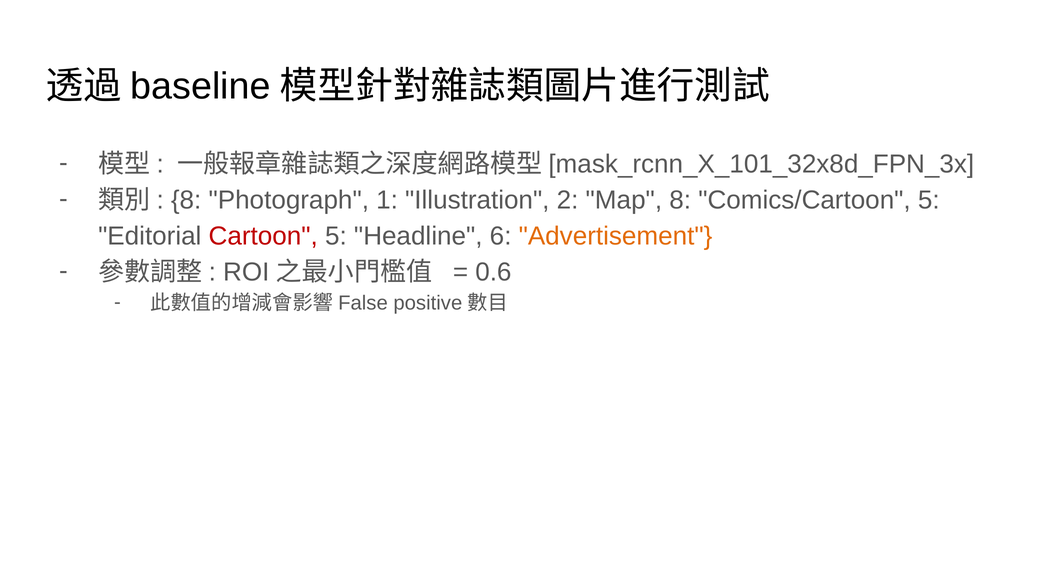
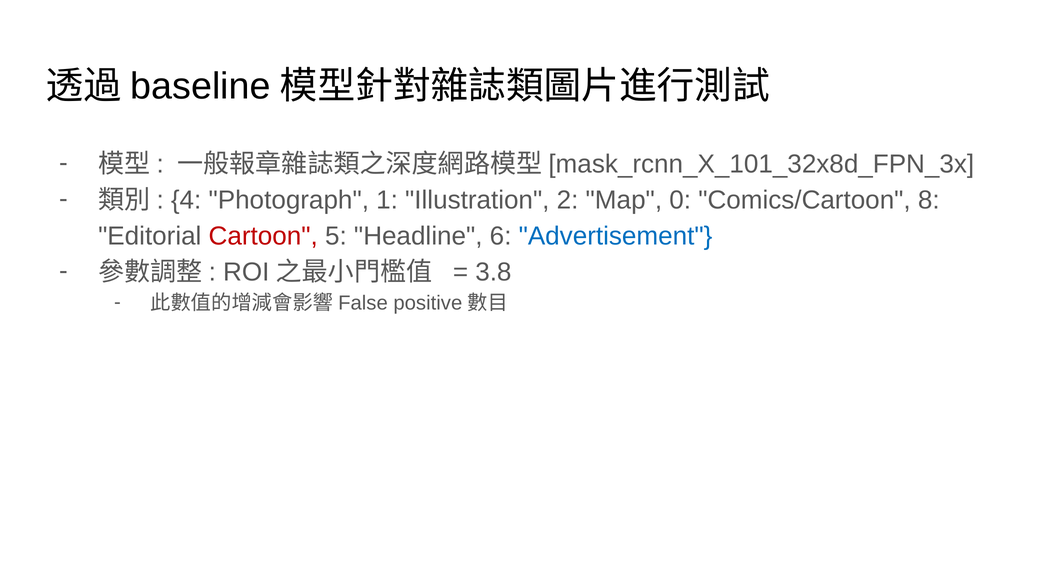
8: 8 -> 4 (186, 200)
Map 8: 8 -> 0 (680, 200)
Comics/Cartoon 5: 5 -> 8 (929, 200)
Advertisement colour: orange -> blue (615, 236)
0.6: 0.6 -> 3.8 (493, 272)
